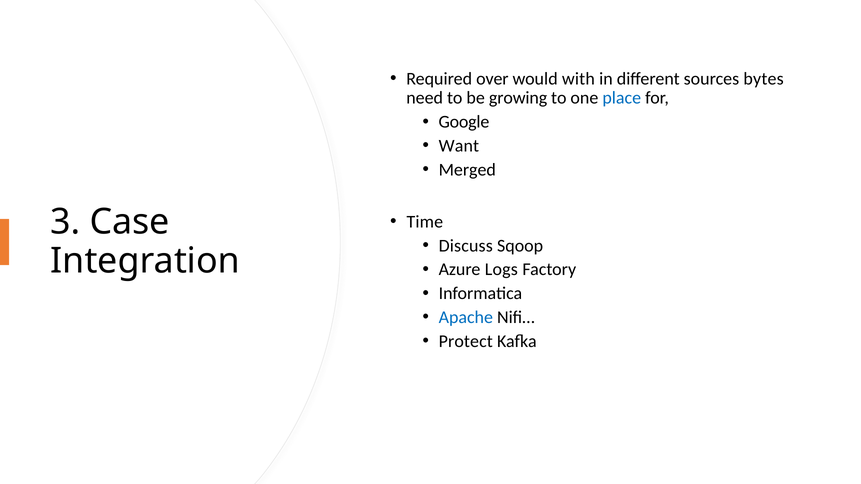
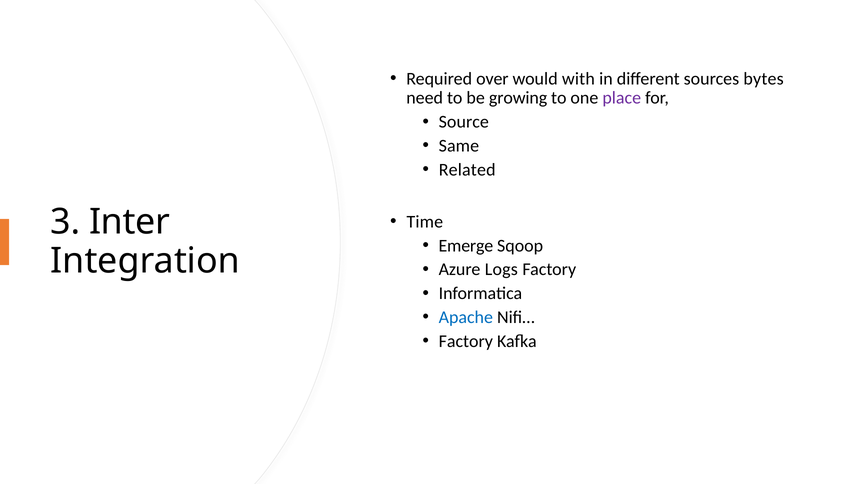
place colour: blue -> purple (622, 98)
Google: Google -> Source (464, 122)
Want: Want -> Same (459, 146)
Merged: Merged -> Related (467, 170)
Case: Case -> Inter (130, 222)
Discuss: Discuss -> Emerge (466, 246)
Protect: Protect -> Factory (466, 341)
